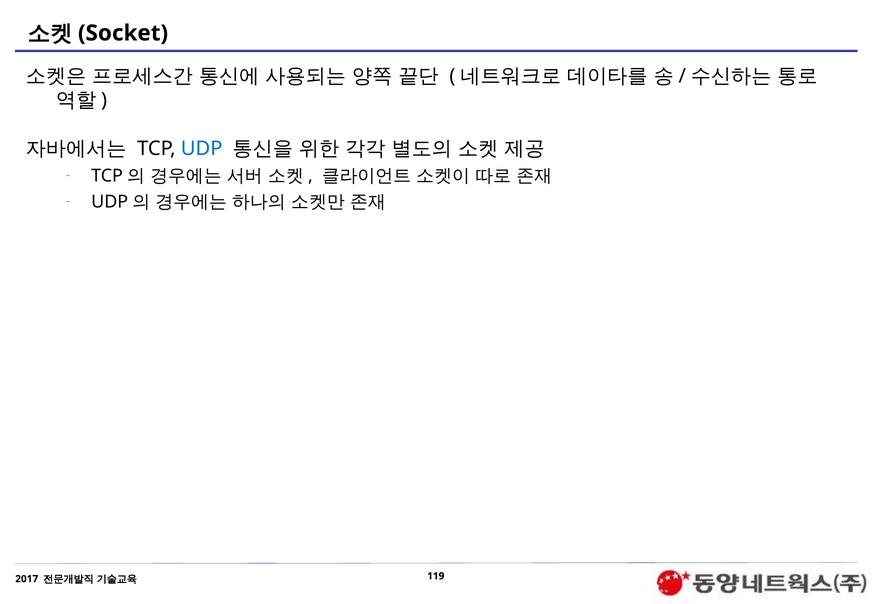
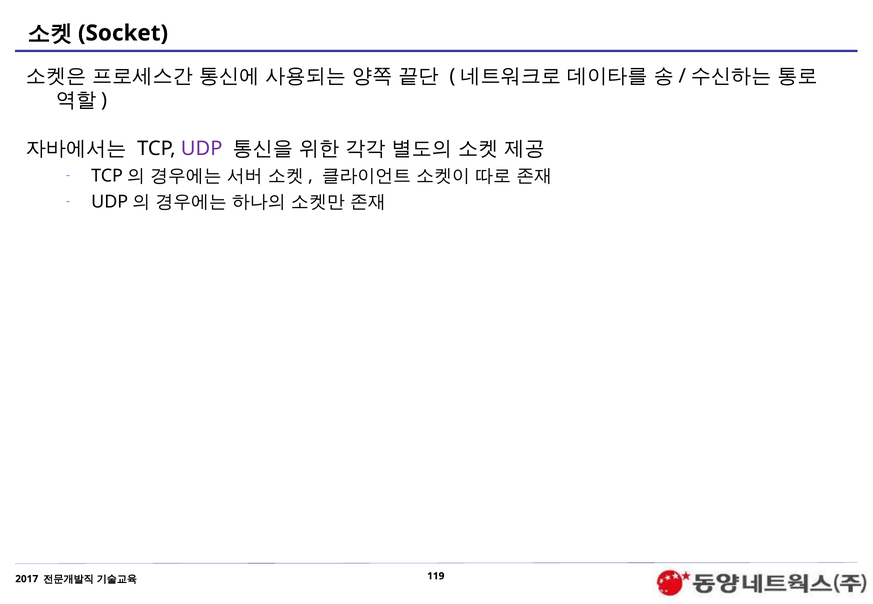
UDP colour: blue -> purple (202, 149)
